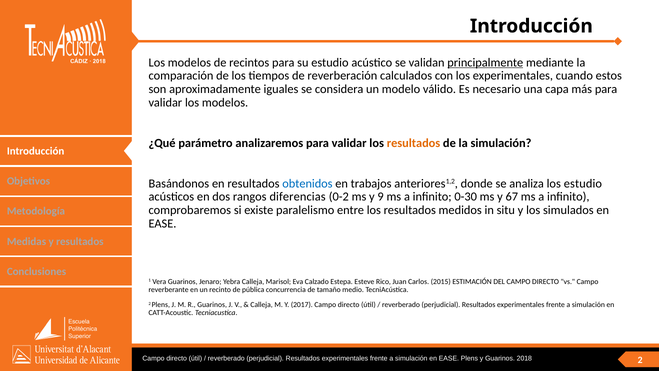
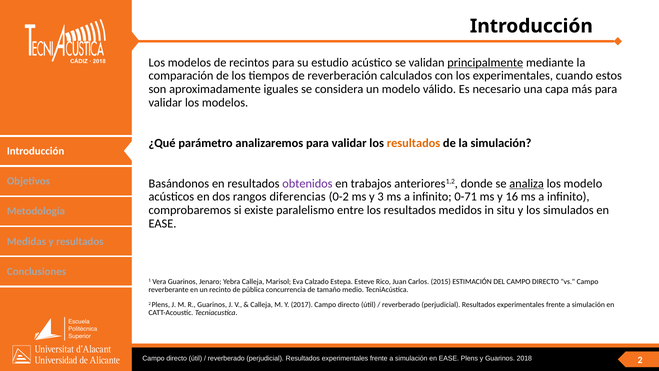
obtenidos colour: blue -> purple (307, 183)
analiza underline: none -> present (527, 183)
los estudio: estudio -> modelo (583, 183)
9: 9 -> 3 (381, 197)
0-30: 0-30 -> 0-71 (466, 197)
67: 67 -> 16 (512, 197)
